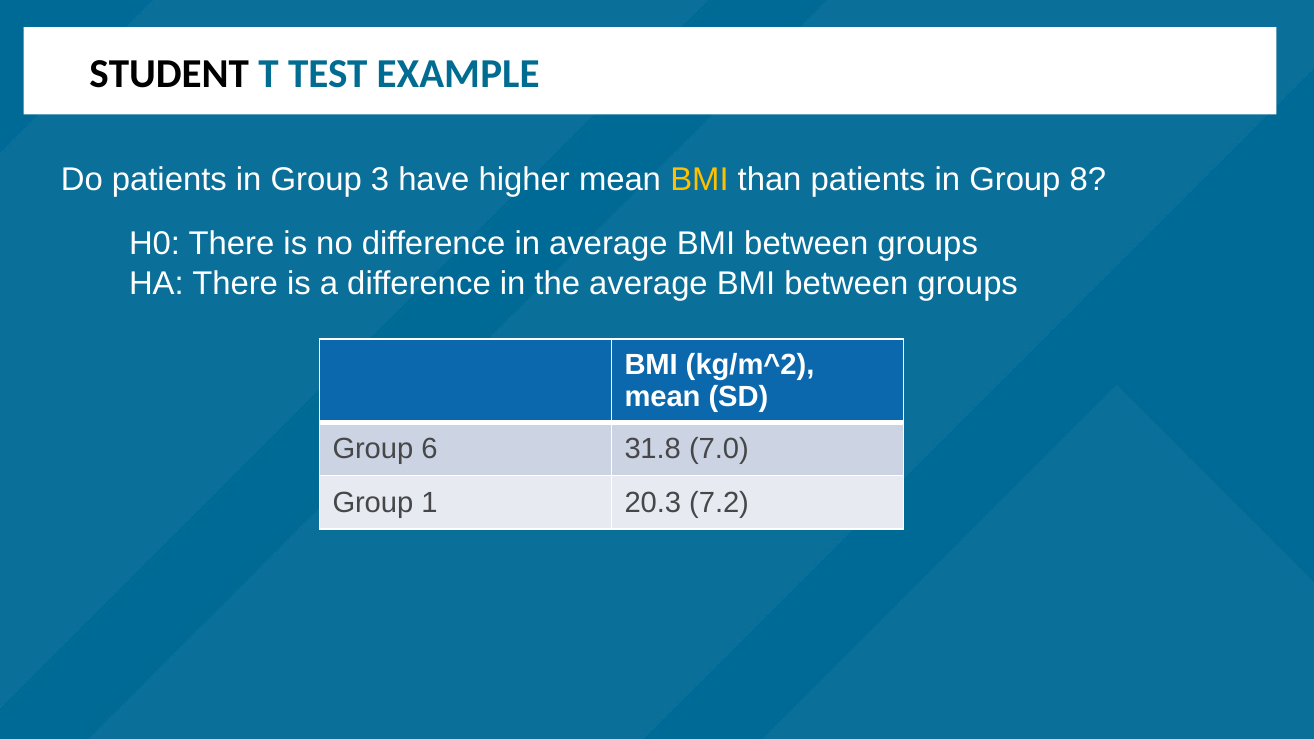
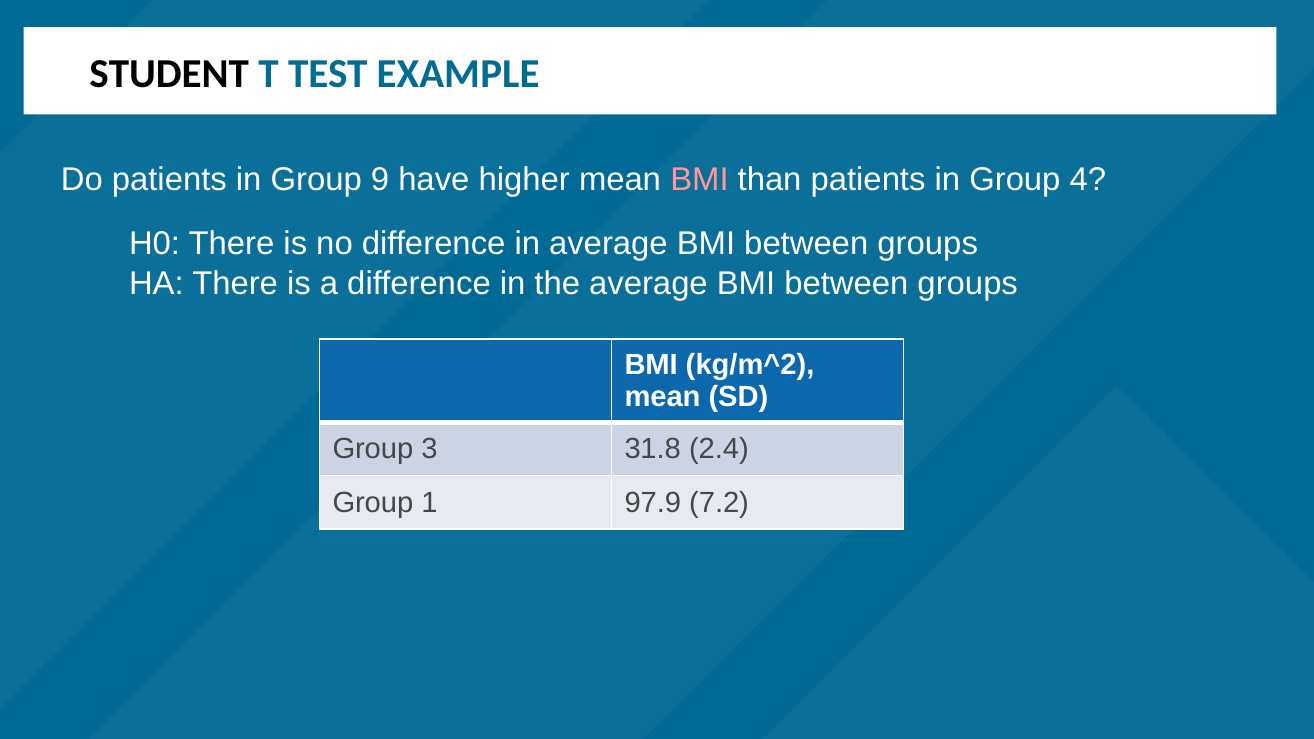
3: 3 -> 9 (380, 180)
BMI colour: yellow -> pink (699, 180)
8: 8 -> 4 (1088, 180)
6: 6 -> 3 (429, 449)
7.0: 7.0 -> 2.4 (719, 449)
20.3: 20.3 -> 97.9 (653, 503)
